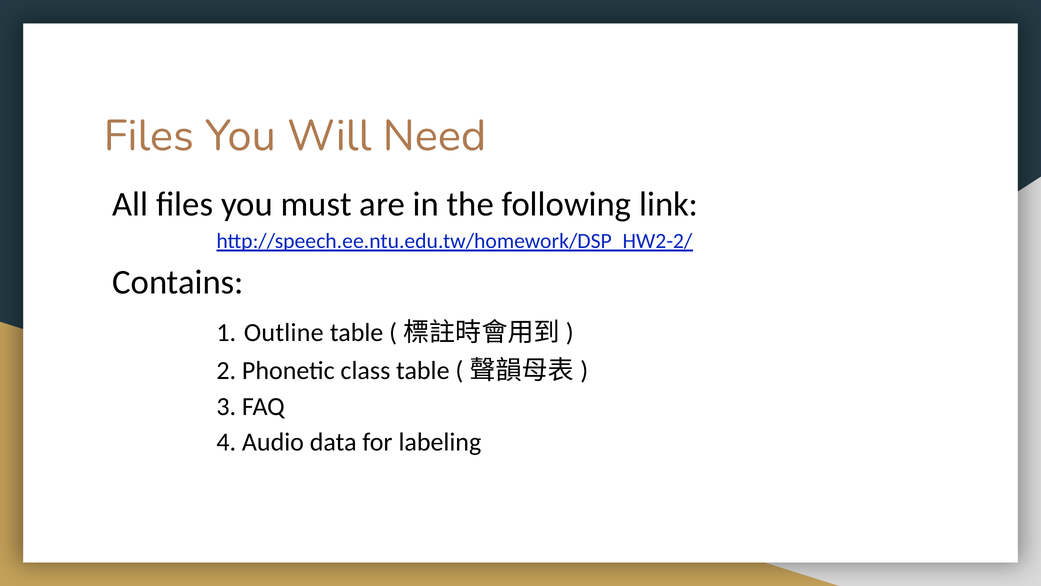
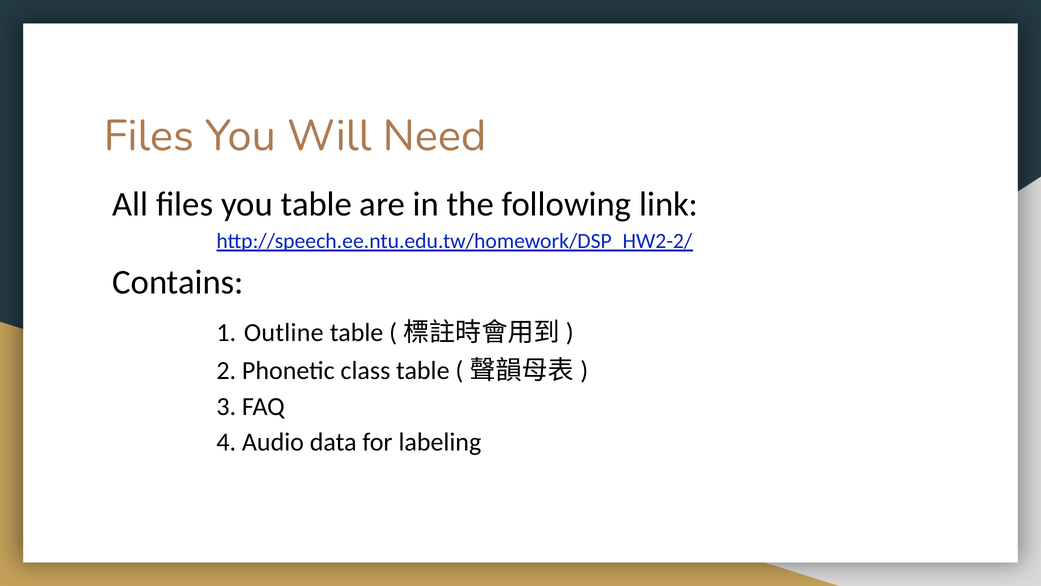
you must: must -> table (316, 204)
